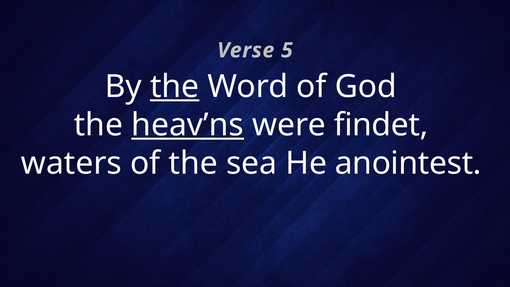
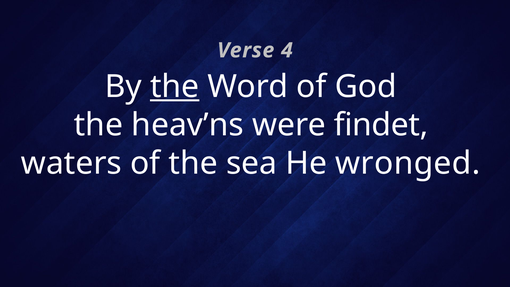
5: 5 -> 4 (287, 50)
heav’ns underline: present -> none (188, 125)
anointest: anointest -> wronged (408, 163)
